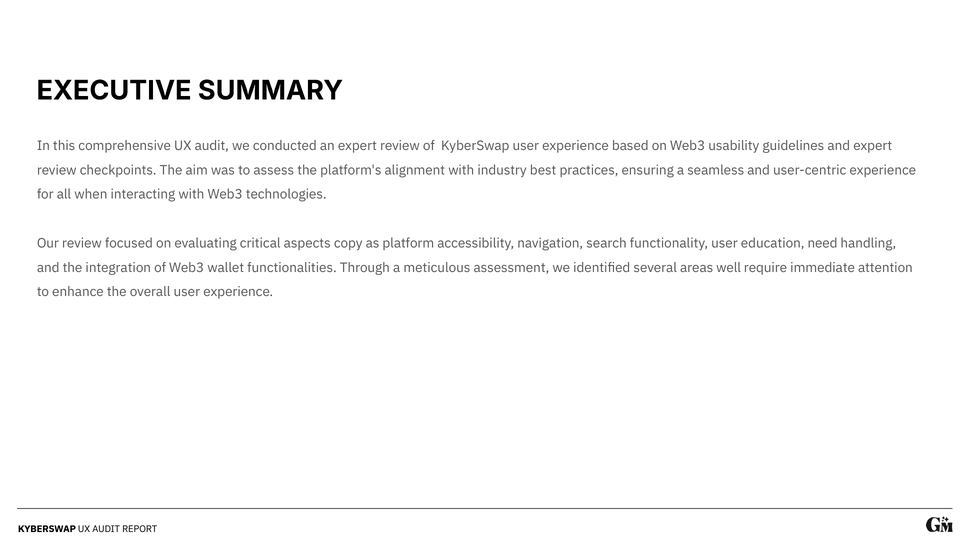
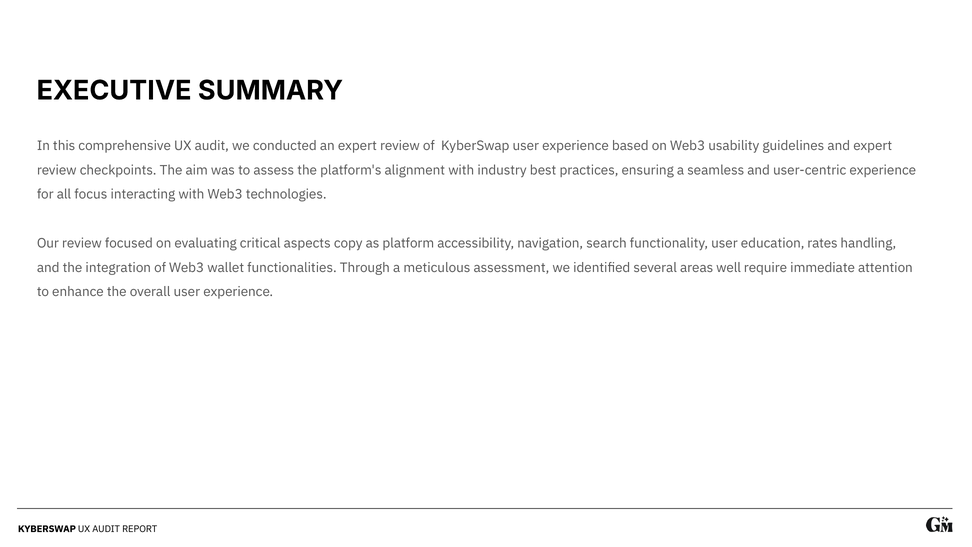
when: when -> focus (91, 194)
need: need -> rates (822, 243)
